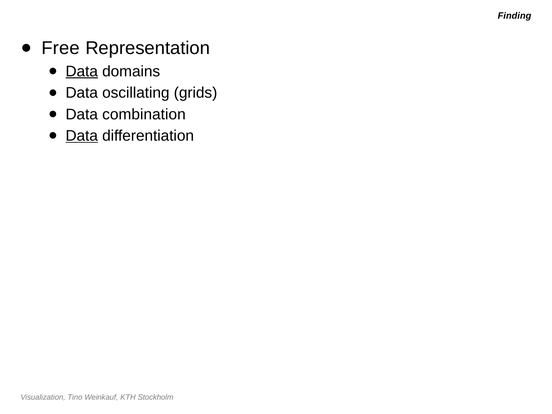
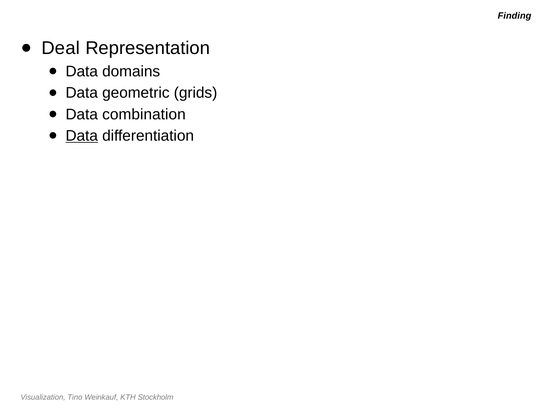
Free: Free -> Deal (61, 48)
Data underline: present -> none (82, 71)
oscillating: oscillating -> geometric (136, 93)
